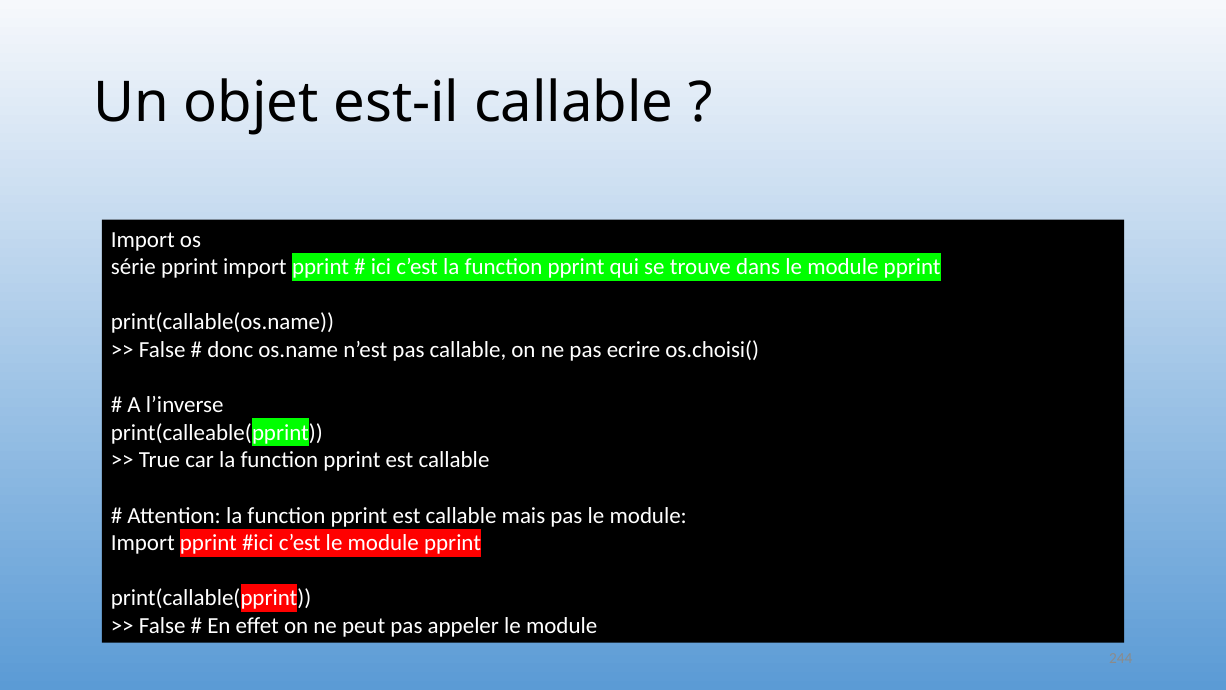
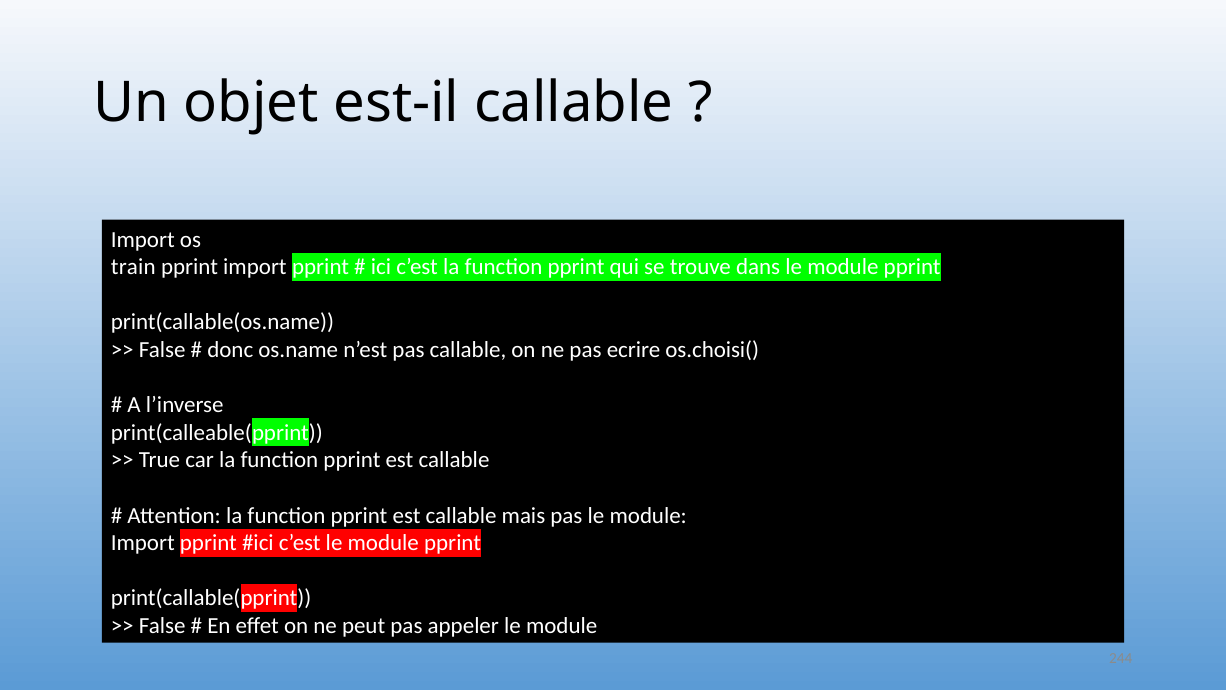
série: série -> train (133, 267)
